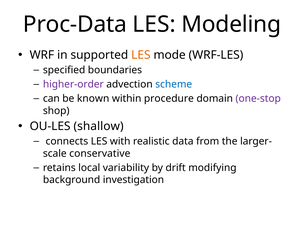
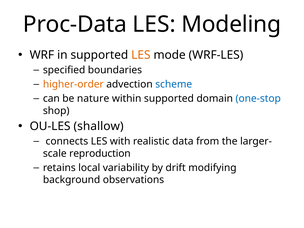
higher-order colour: purple -> orange (73, 84)
known: known -> nature (93, 98)
within procedure: procedure -> supported (169, 98)
one-stop colour: purple -> blue (258, 98)
conservative: conservative -> reproduction (100, 154)
investigation: investigation -> observations (133, 180)
